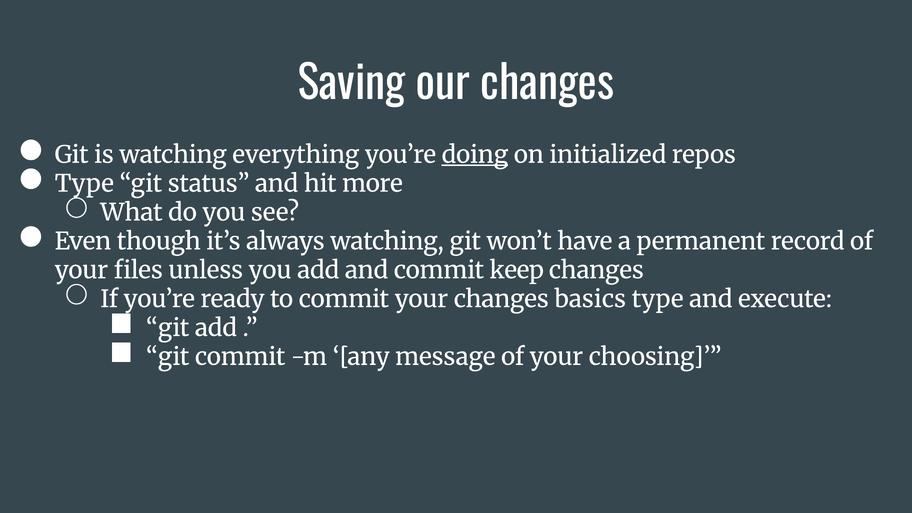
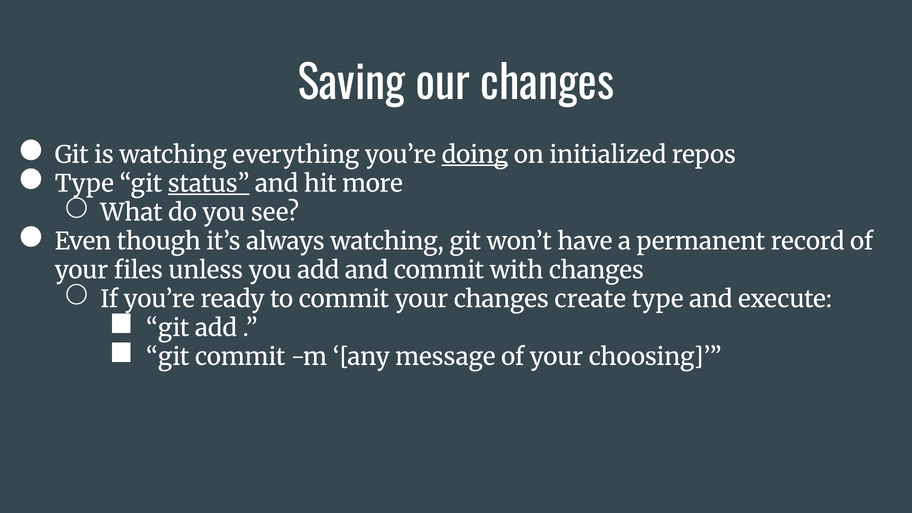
status underline: none -> present (209, 184)
keep: keep -> with (517, 270)
basics: basics -> create (590, 299)
